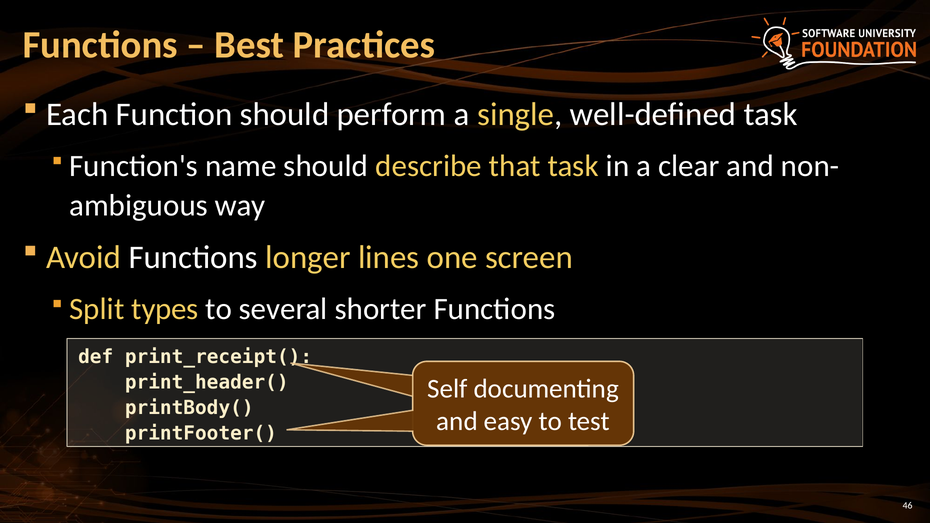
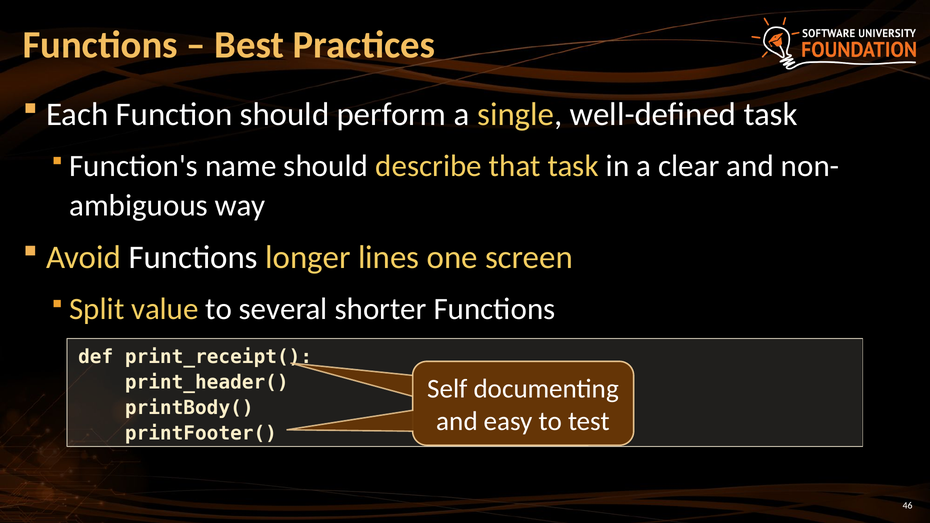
types: types -> value (165, 309)
